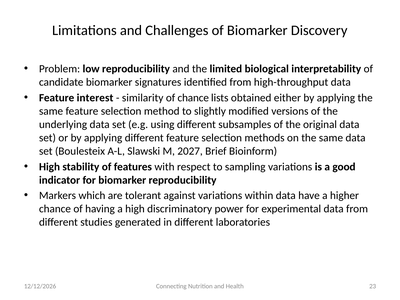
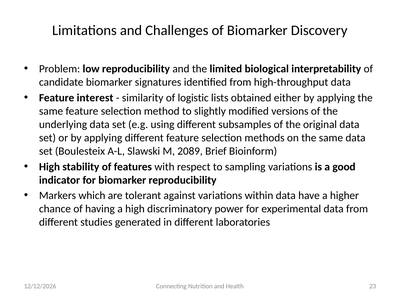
of chance: chance -> logistic (193, 98)
2027: 2027 -> 2089 (190, 151)
